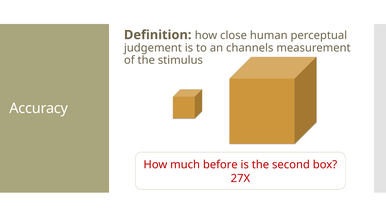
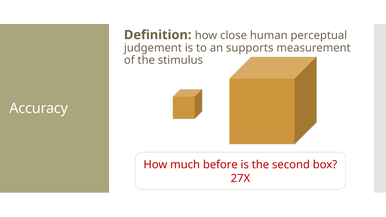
channels: channels -> supports (250, 48)
